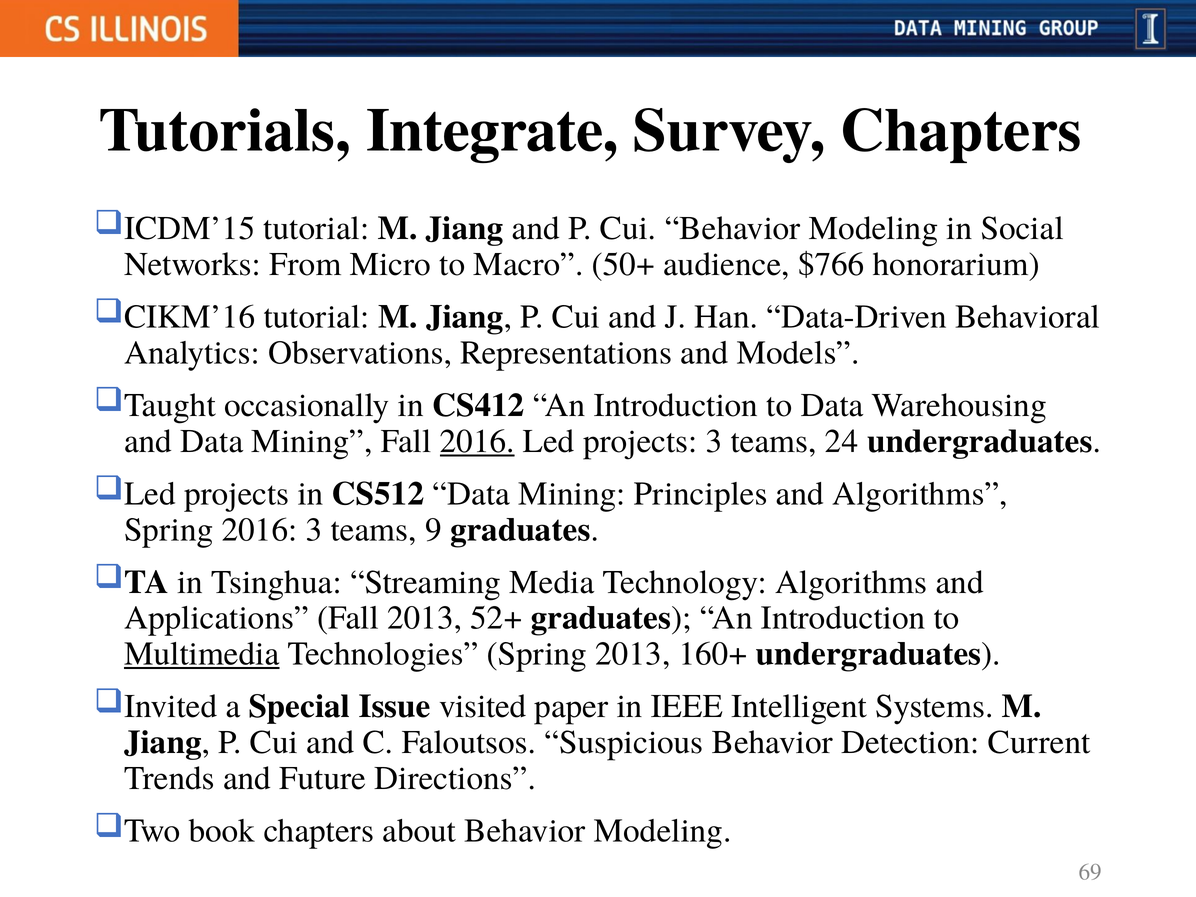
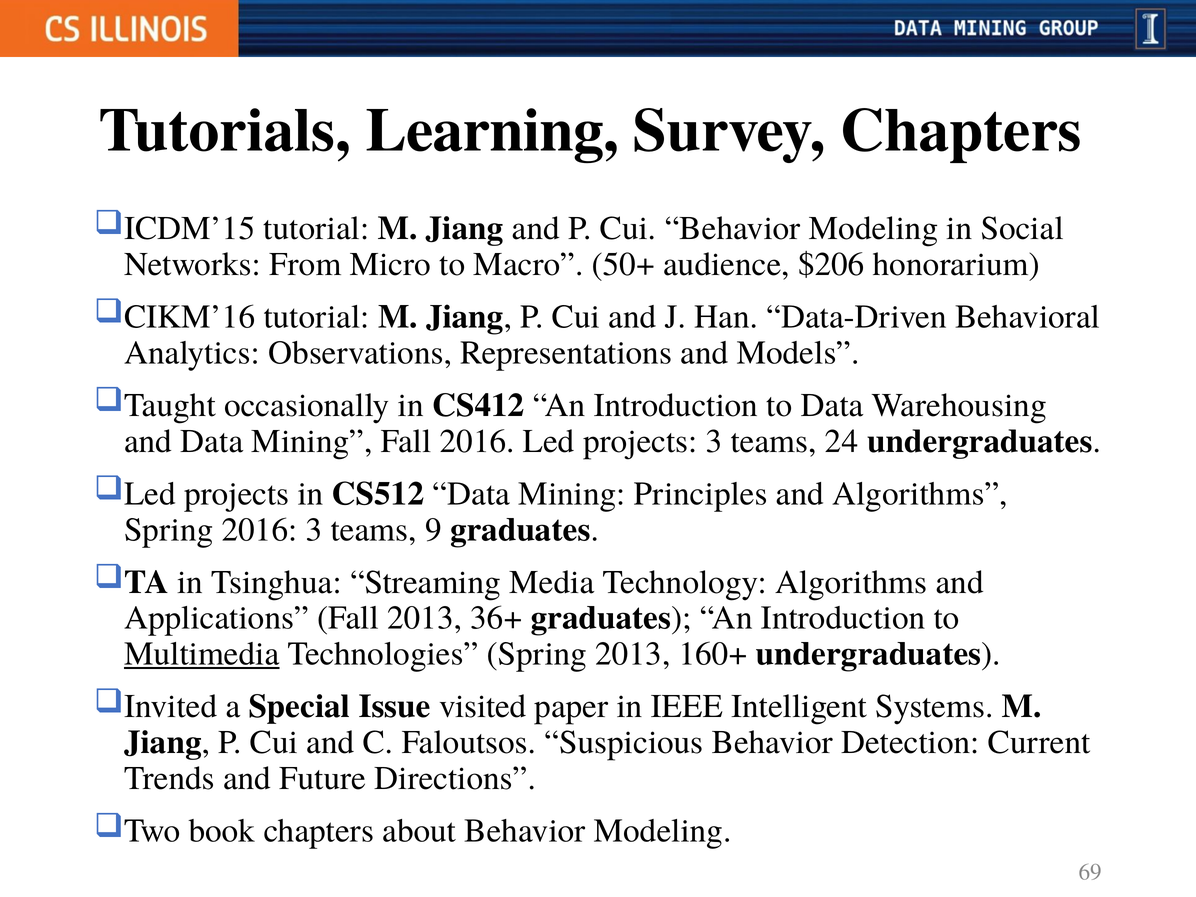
Integrate: Integrate -> Learning (492, 130)
$766: $766 -> $206 (831, 264)
2016 underline: present -> none (477, 441)
52+: 52+ -> 36+ (496, 618)
